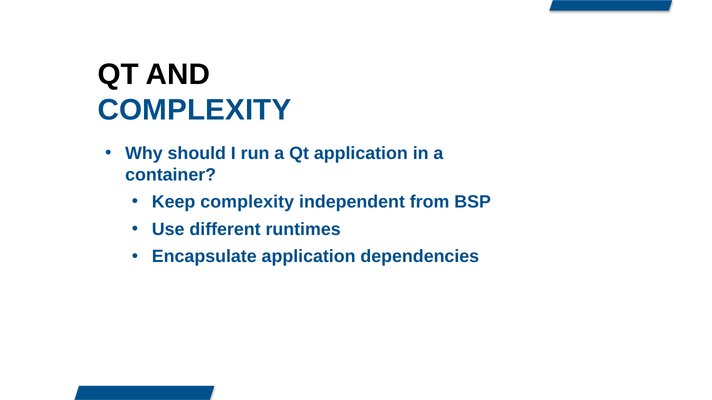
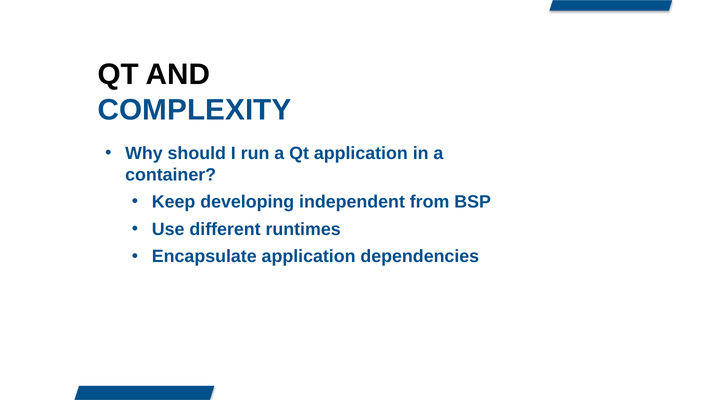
Keep complexity: complexity -> developing (247, 202)
